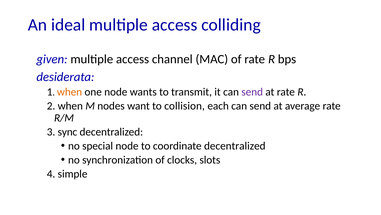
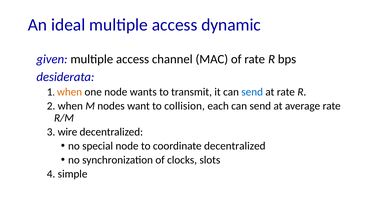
colliding: colliding -> dynamic (231, 25)
send colour: purple -> blue (252, 92)
sync: sync -> wire (67, 131)
